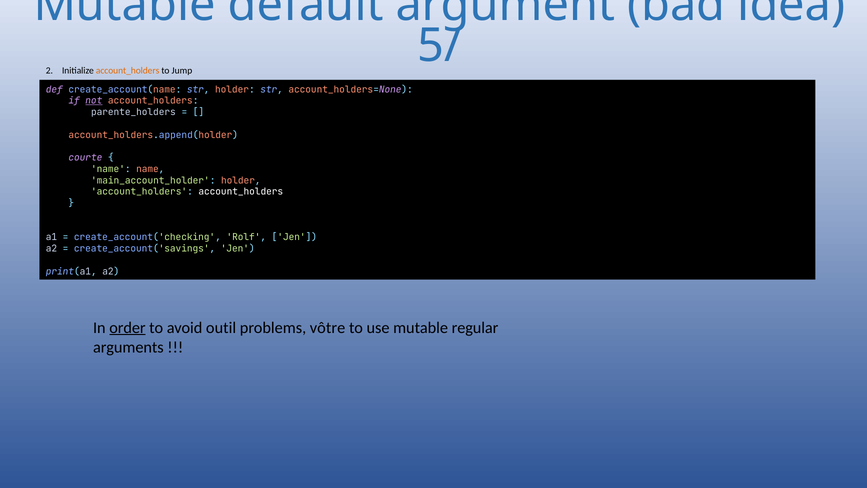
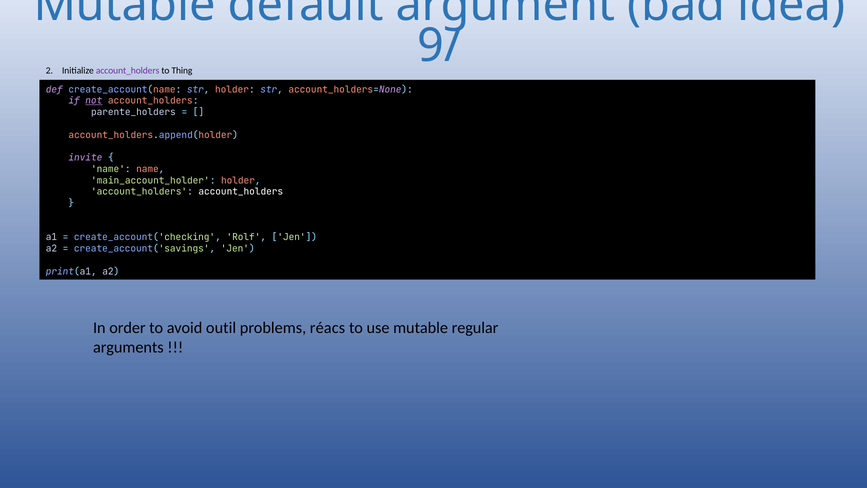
5/: 5/ -> 9/ (440, 46)
account_holders colour: orange -> purple (128, 71)
Jump: Jump -> Thing (182, 71)
courte: courte -> invite (85, 158)
order underline: present -> none (127, 327)
vôtre: vôtre -> réacs (328, 327)
